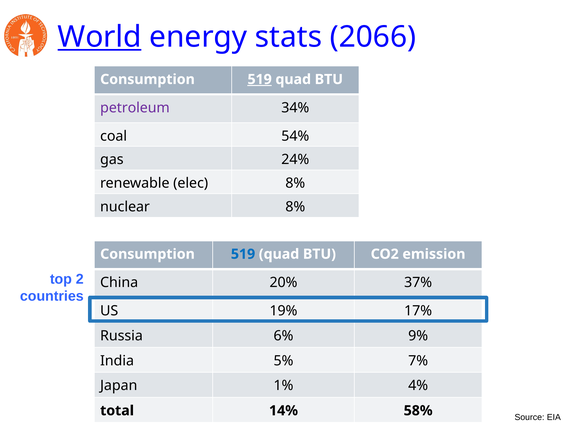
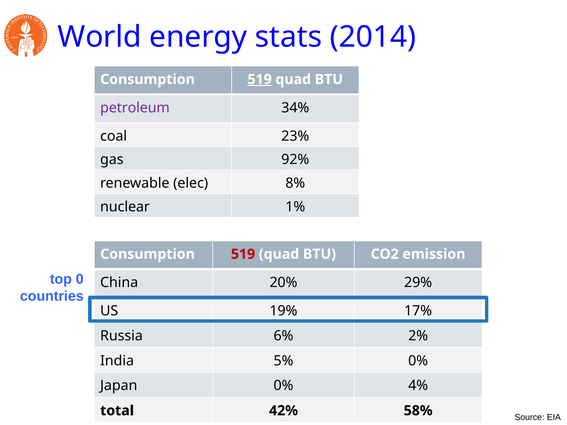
World underline: present -> none (100, 37)
2066: 2066 -> 2014 (373, 37)
54%: 54% -> 23% (295, 136)
24%: 24% -> 92% (295, 160)
nuclear 8%: 8% -> 1% (295, 207)
519 colour: blue -> red (243, 254)
2: 2 -> 0 (80, 279)
37%: 37% -> 29% (418, 283)
9%: 9% -> 2% (418, 336)
5% 7%: 7% -> 0% (418, 361)
Japan 1%: 1% -> 0% (283, 386)
14%: 14% -> 42% (284, 411)
